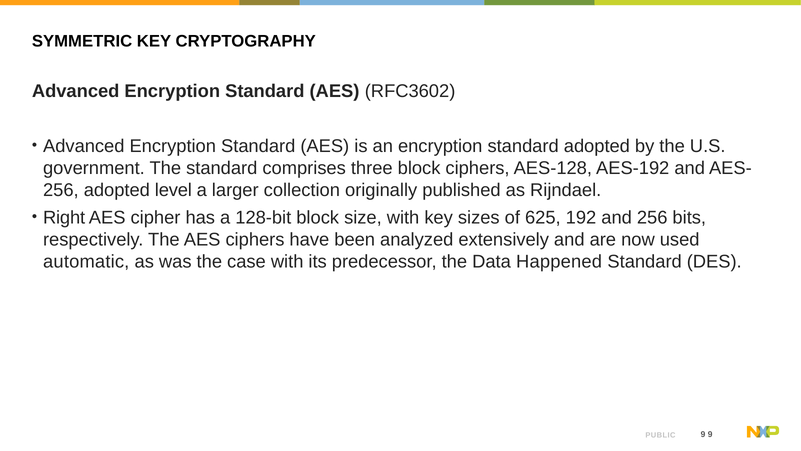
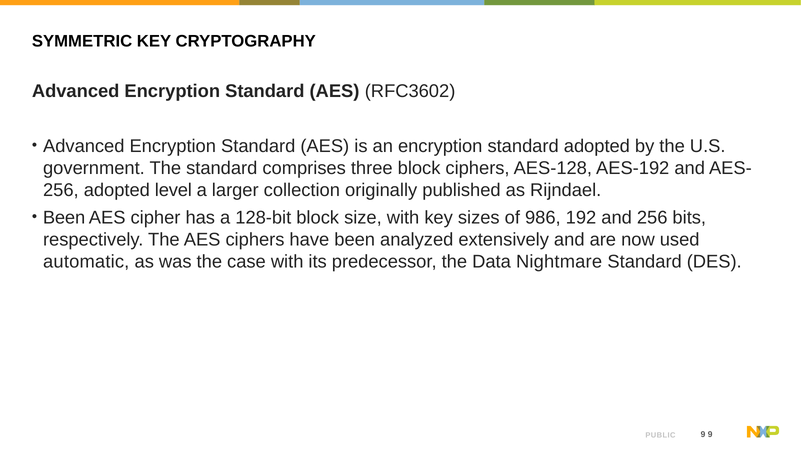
Right: Right -> Been (64, 217)
625: 625 -> 986 (543, 217)
Happened: Happened -> Nightmare (559, 261)
